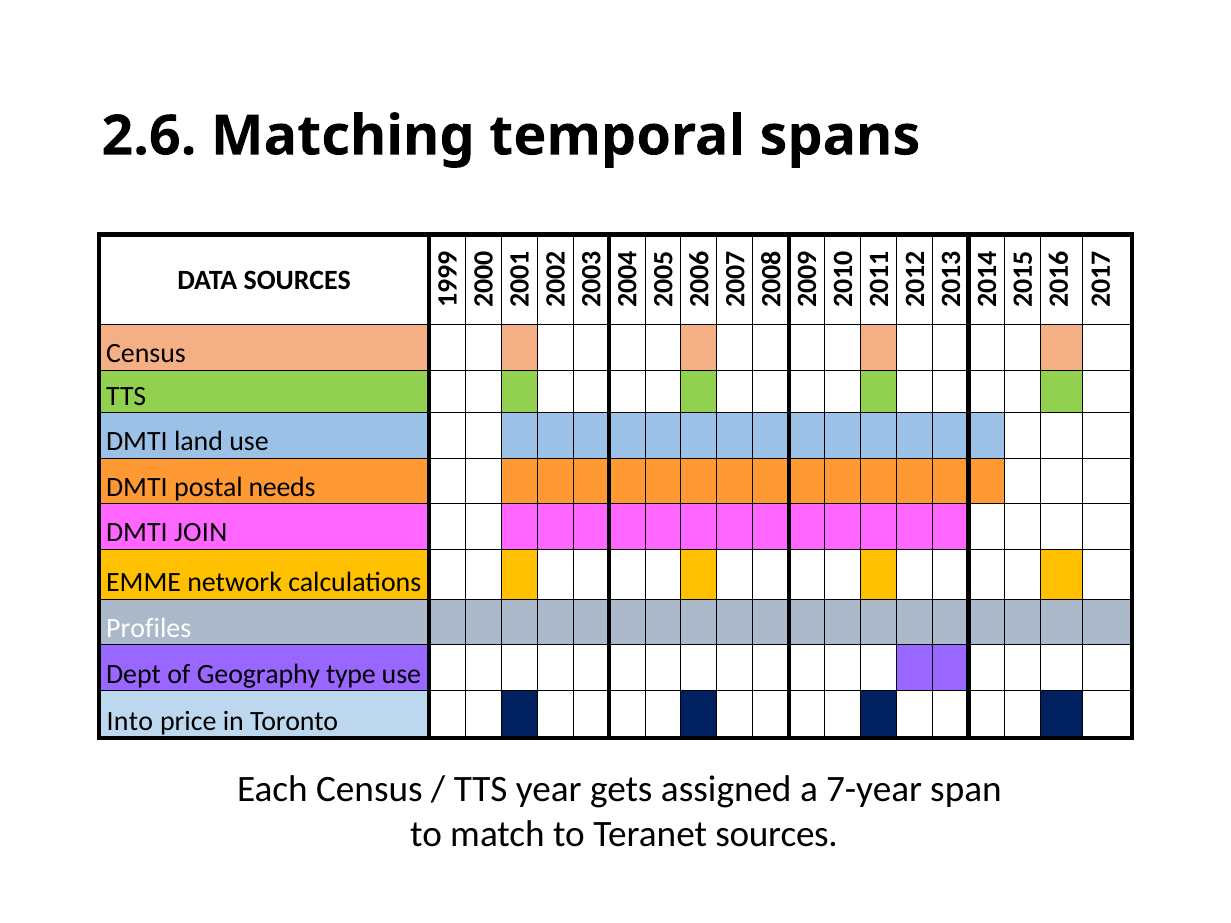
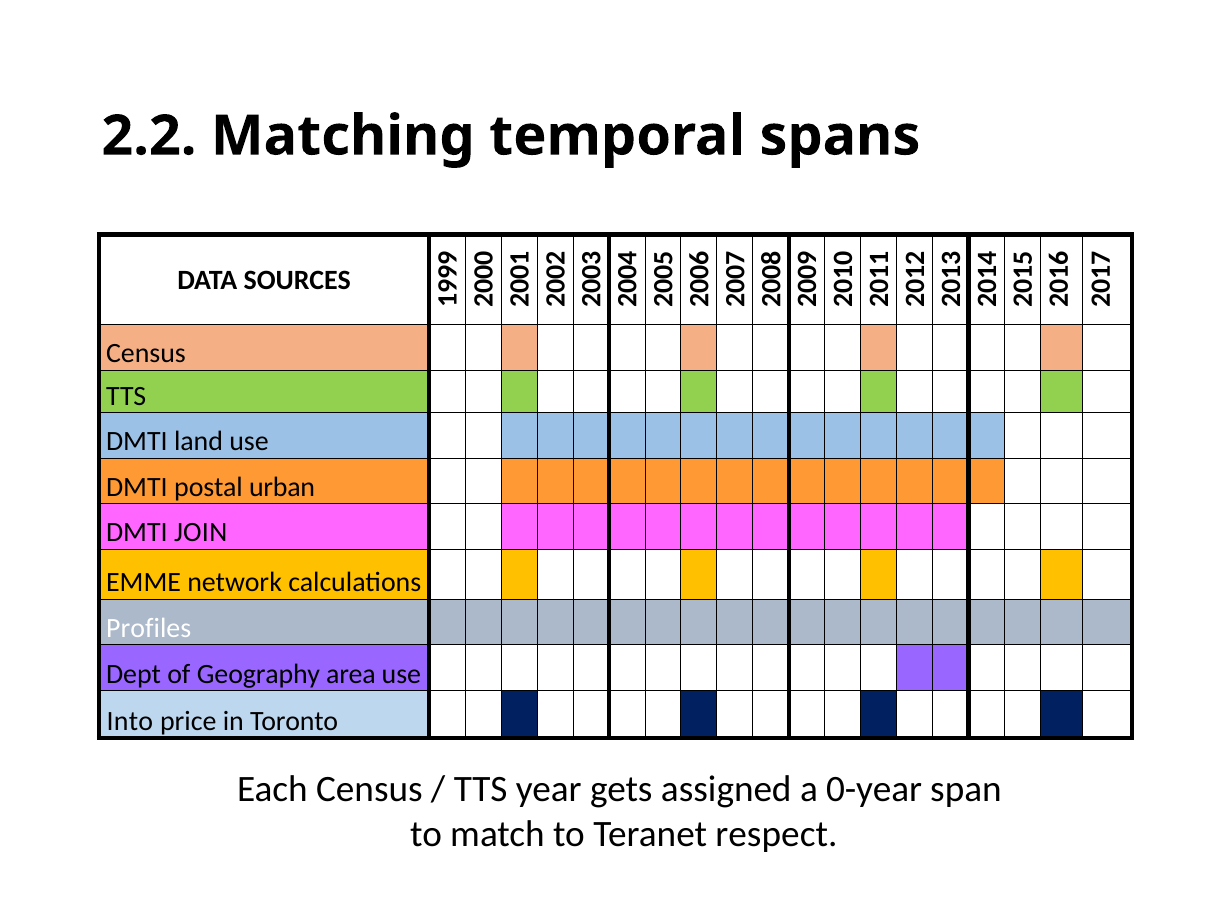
2.6: 2.6 -> 2.2 (149, 136)
needs: needs -> urban (282, 487)
type: type -> area (351, 674)
7-year: 7-year -> 0-year (874, 789)
Teranet sources: sources -> respect (776, 834)
